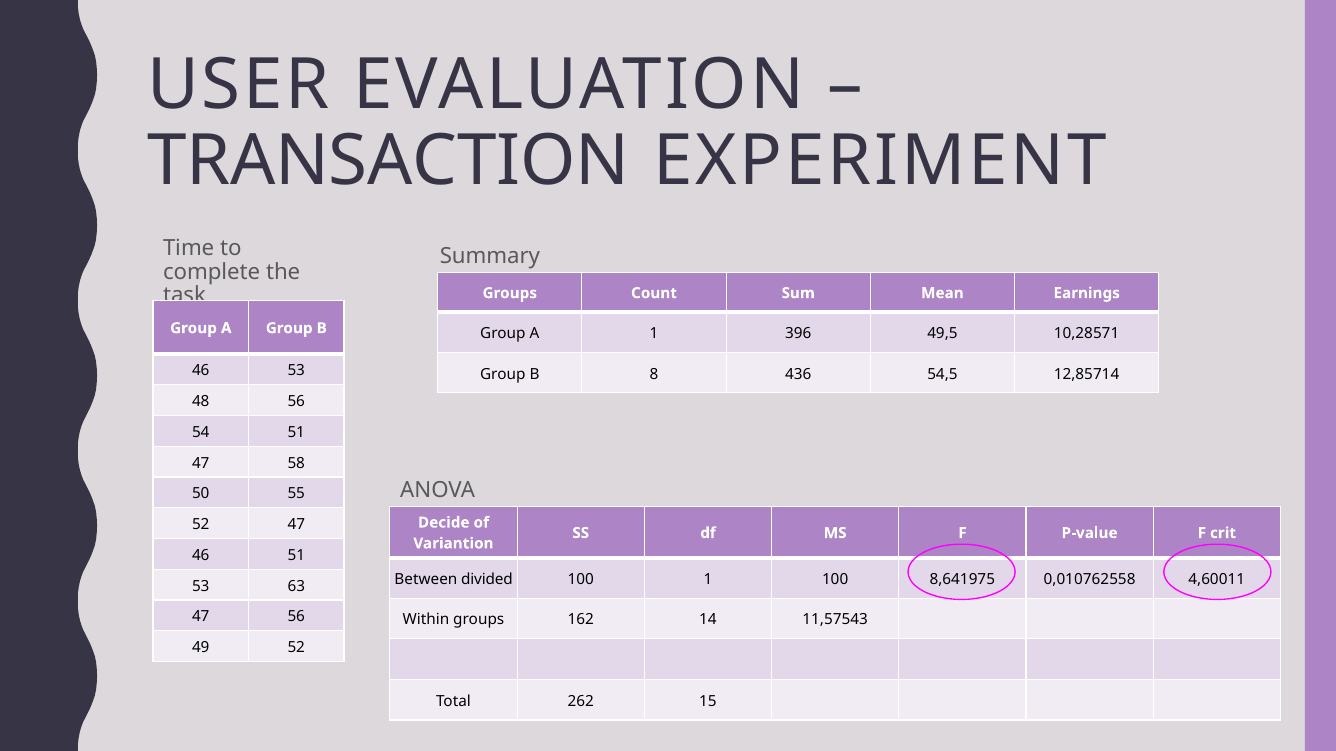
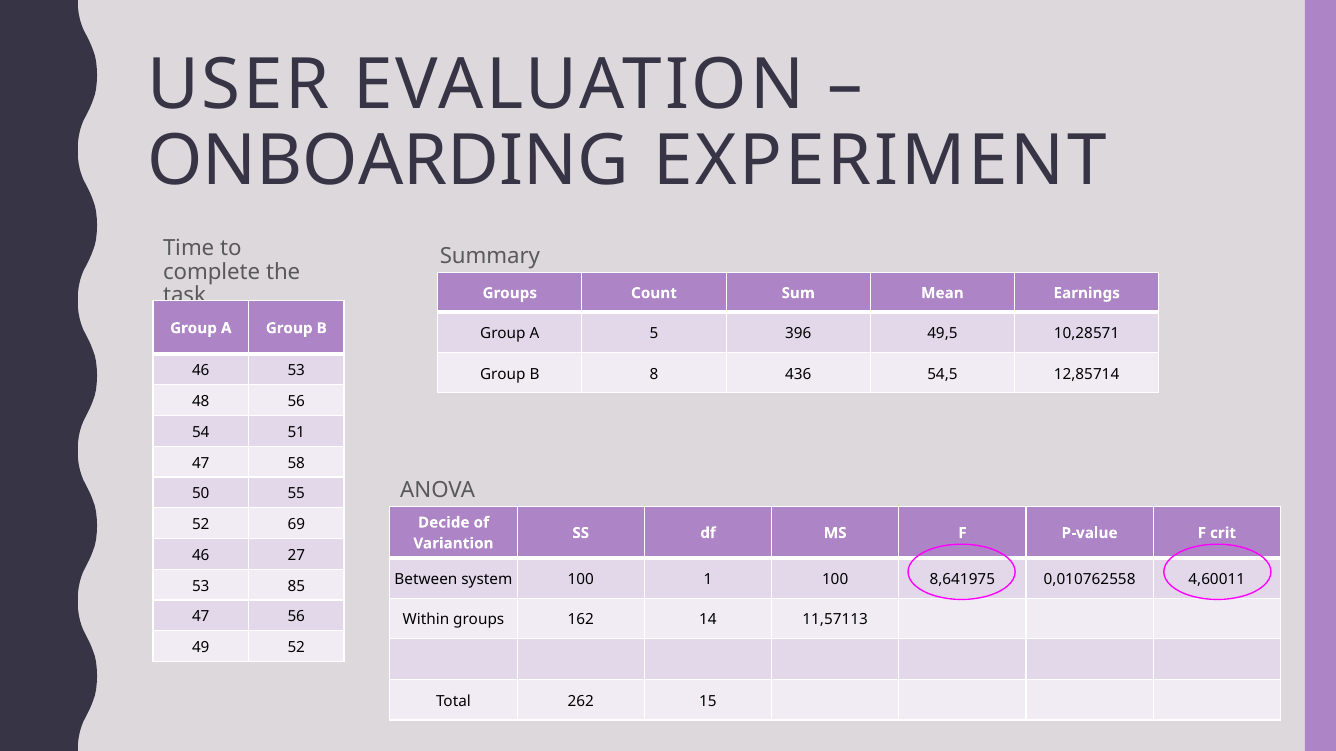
TRANSACTION: TRANSACTION -> ONBOARDING (388, 161)
A 1: 1 -> 5 (654, 334)
52 47: 47 -> 69 (296, 525)
46 51: 51 -> 27 (296, 556)
divided: divided -> system (487, 580)
63: 63 -> 85 (296, 586)
11,57543: 11,57543 -> 11,57113 (835, 620)
